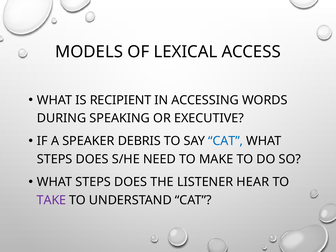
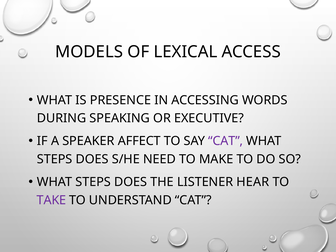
RECIPIENT: RECIPIENT -> PRESENCE (120, 100)
DEBRIS: DEBRIS -> AFFECT (139, 141)
CAT colour: blue -> purple (226, 141)
